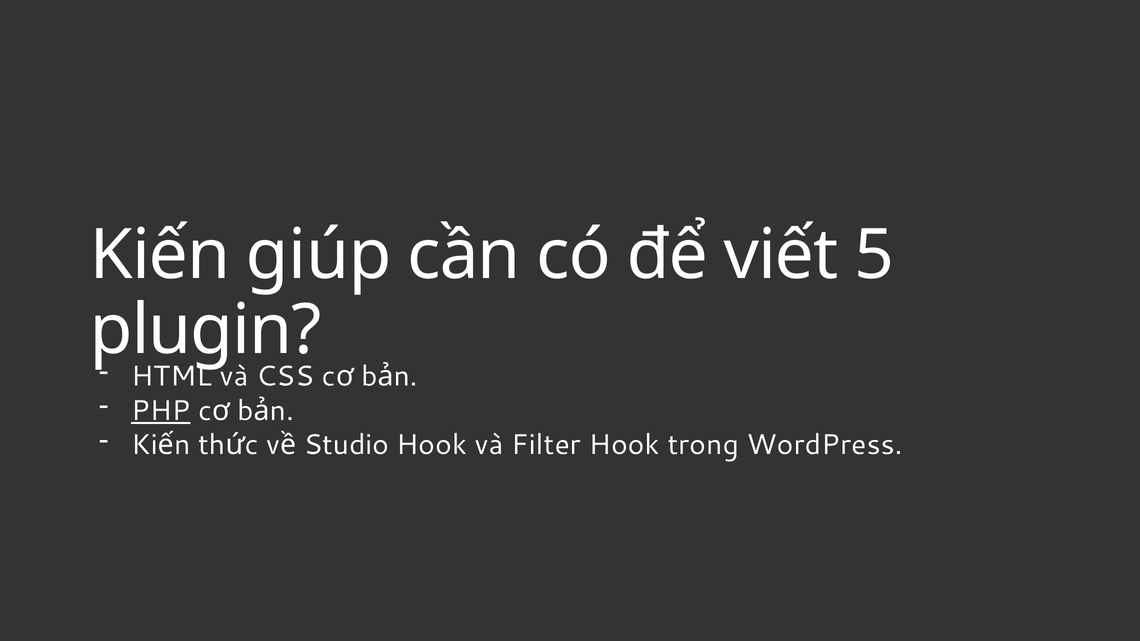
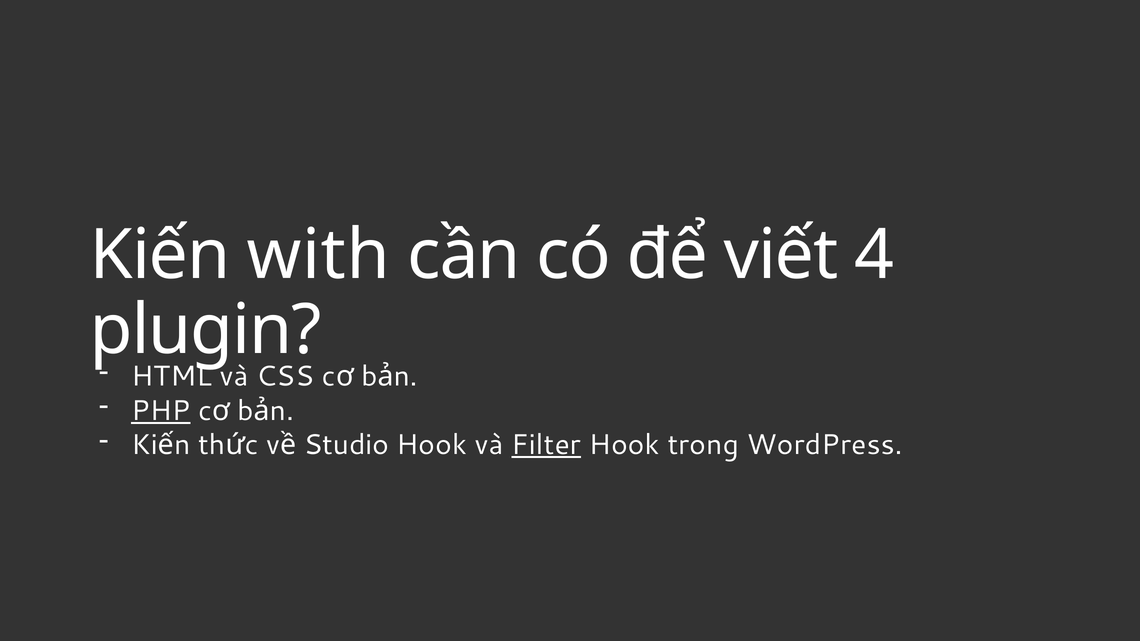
giúp: giúp -> with (318, 255)
5: 5 -> 4 (874, 255)
Filter underline: none -> present (546, 445)
